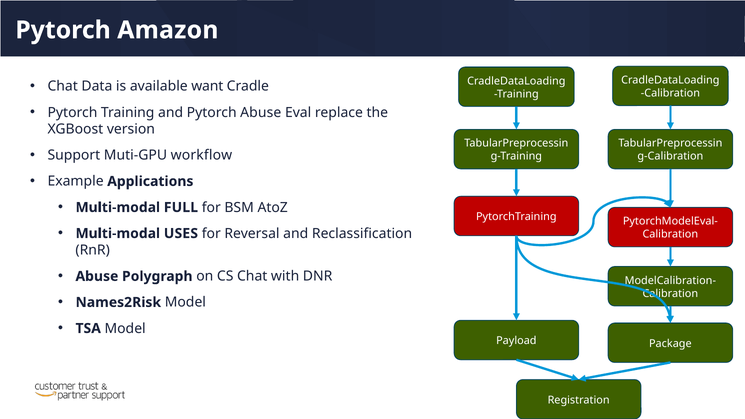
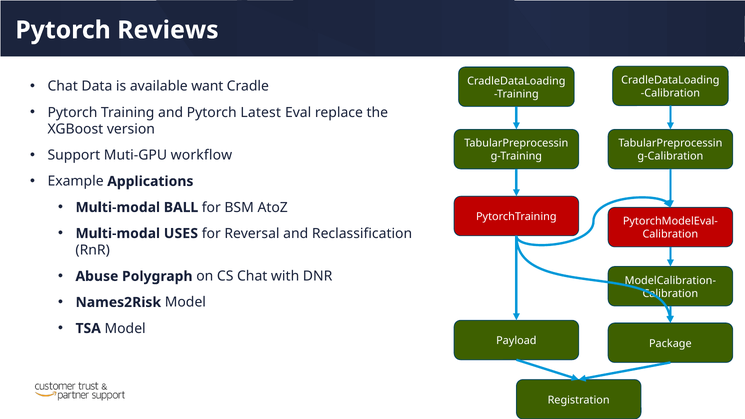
Amazon: Amazon -> Reviews (168, 30)
Pytorch Abuse: Abuse -> Latest (261, 112)
FULL: FULL -> BALL (181, 207)
